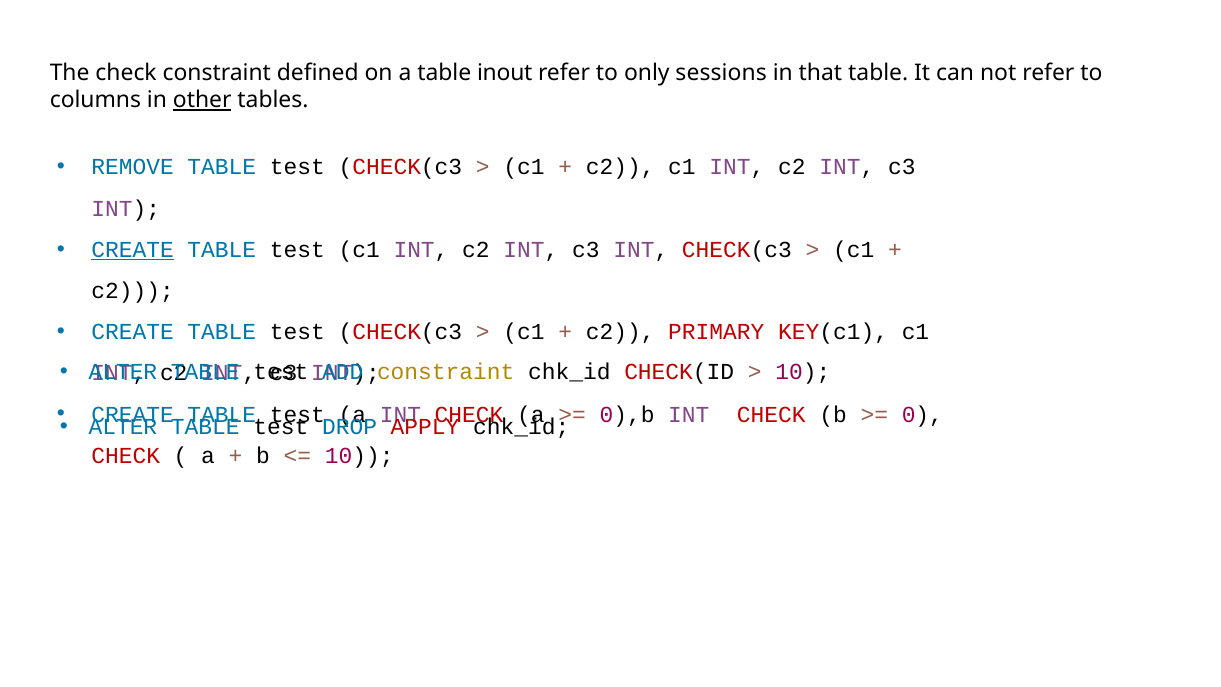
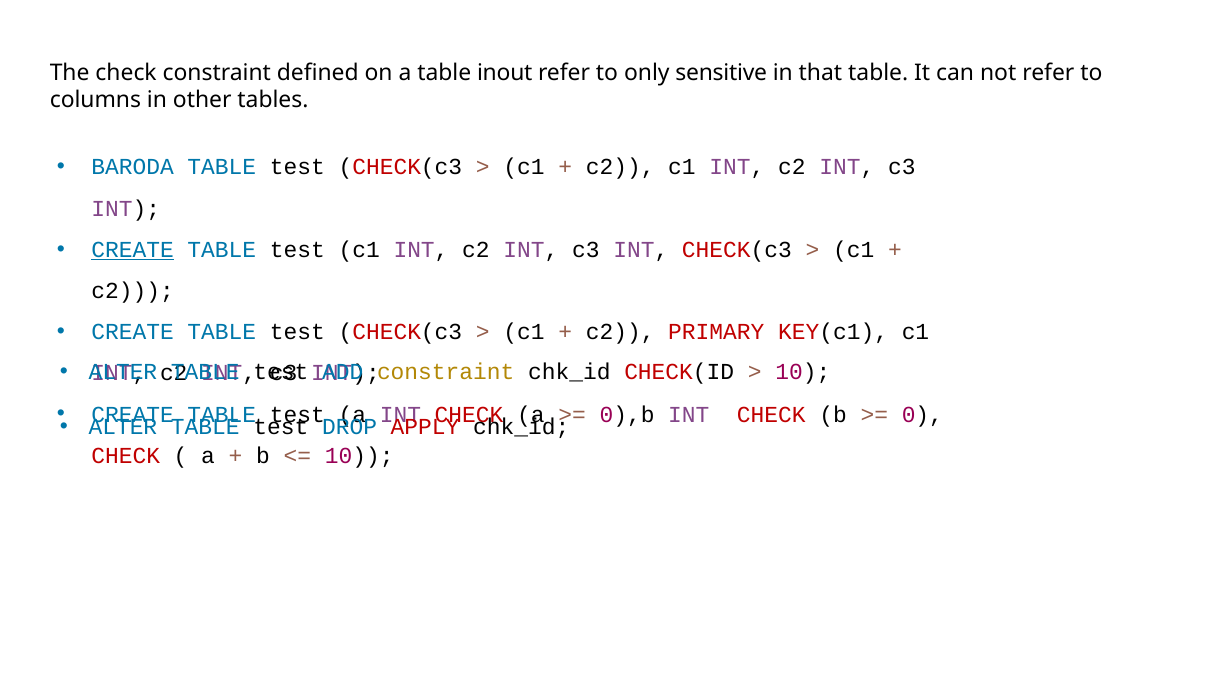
sessions: sessions -> sensitive (721, 72)
other underline: present -> none (202, 100)
REMOVE: REMOVE -> BARODA (133, 167)
